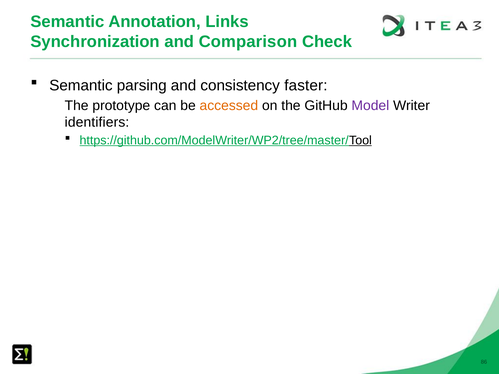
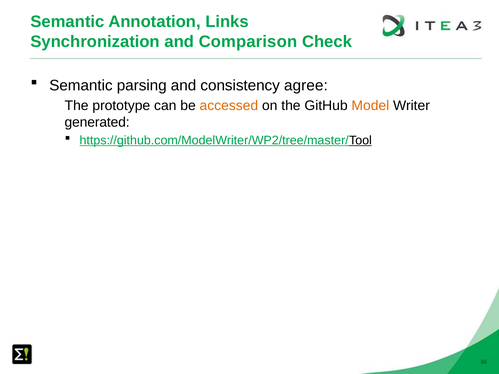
faster: faster -> agree (306, 85)
Model colour: purple -> orange (370, 106)
identifiers: identifiers -> generated (97, 122)
